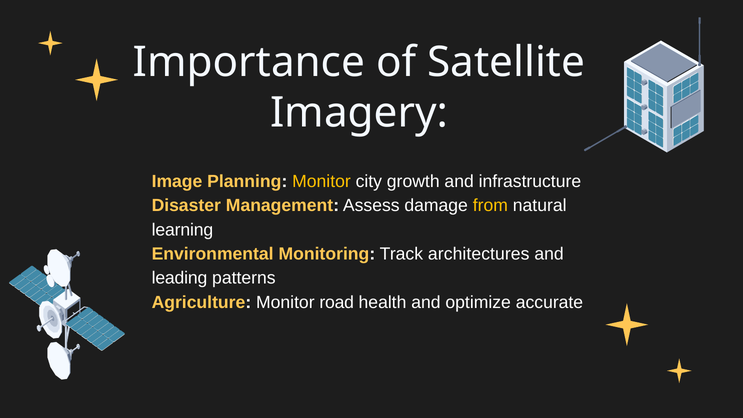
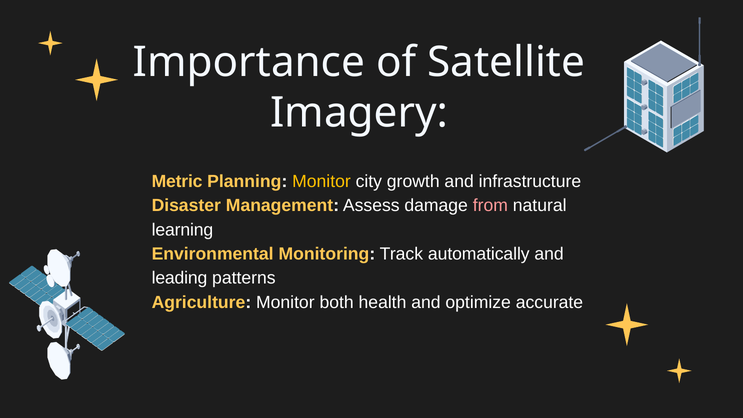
Image: Image -> Metric (177, 181)
from colour: yellow -> pink (490, 206)
architectures: architectures -> automatically (479, 254)
road: road -> both (337, 302)
